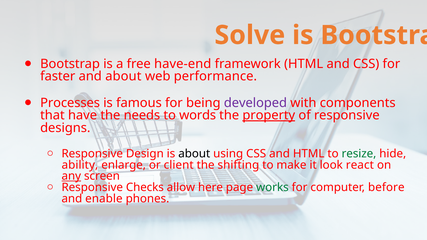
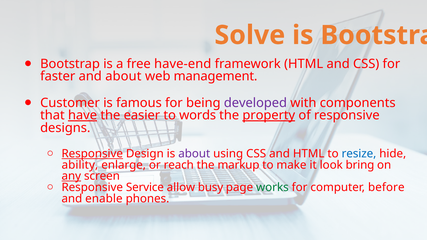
performance: performance -> management (216, 76)
Processes: Processes -> Customer (70, 103)
have underline: none -> present (83, 115)
needs: needs -> easier (142, 115)
Responsive underline: none -> present (92, 154)
about colour: black -> purple (194, 154)
resize colour: green -> blue (359, 154)
client: client -> reach (179, 165)
shifting: shifting -> markup (239, 165)
react: react -> bring (360, 165)
Checks: Checks -> Service (145, 188)
here: here -> busy (211, 188)
